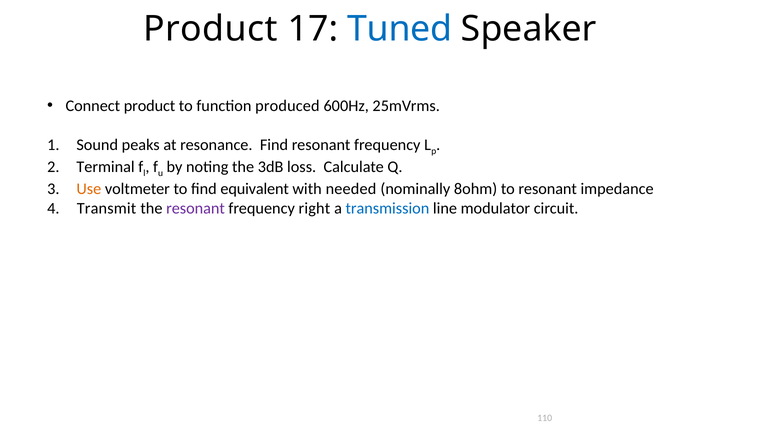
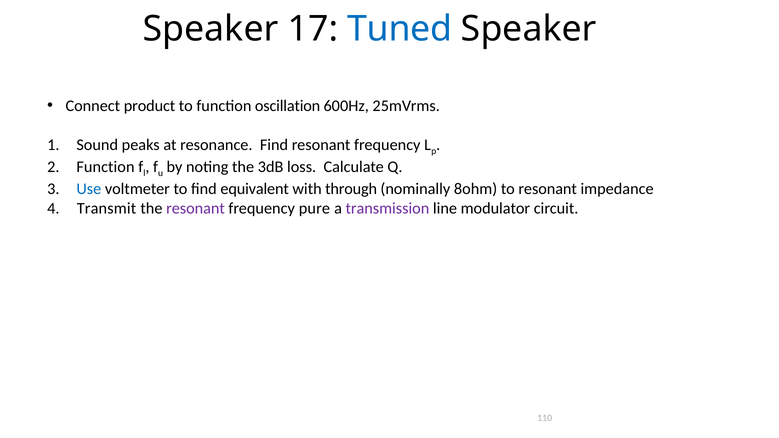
Product: Product -> Speaker (211, 29)
produced: produced -> oscillation (288, 106)
Terminal: Terminal -> Function (105, 167)
Use colour: orange -> blue (89, 189)
needed: needed -> through (351, 189)
right: right -> pure (314, 209)
transmission colour: blue -> purple (387, 209)
